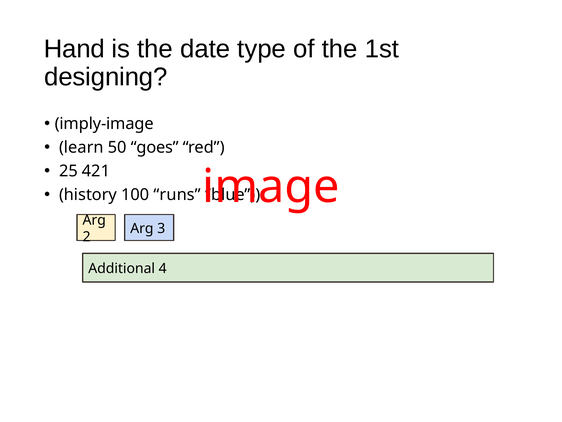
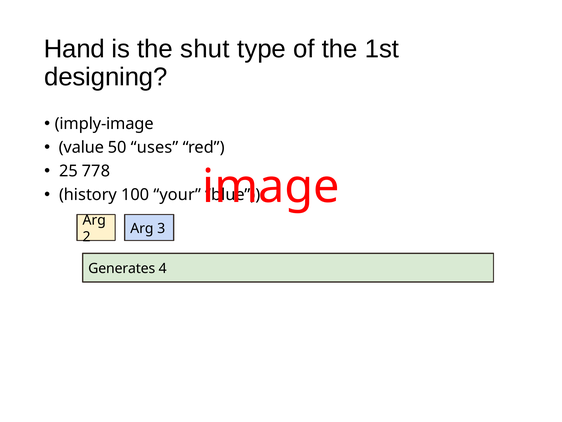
date: date -> shut (205, 49)
learn: learn -> value (81, 147)
goes: goes -> uses (155, 147)
421: 421 -> 778 (96, 171)
runs: runs -> your (177, 194)
Additional: Additional -> Generates (122, 268)
